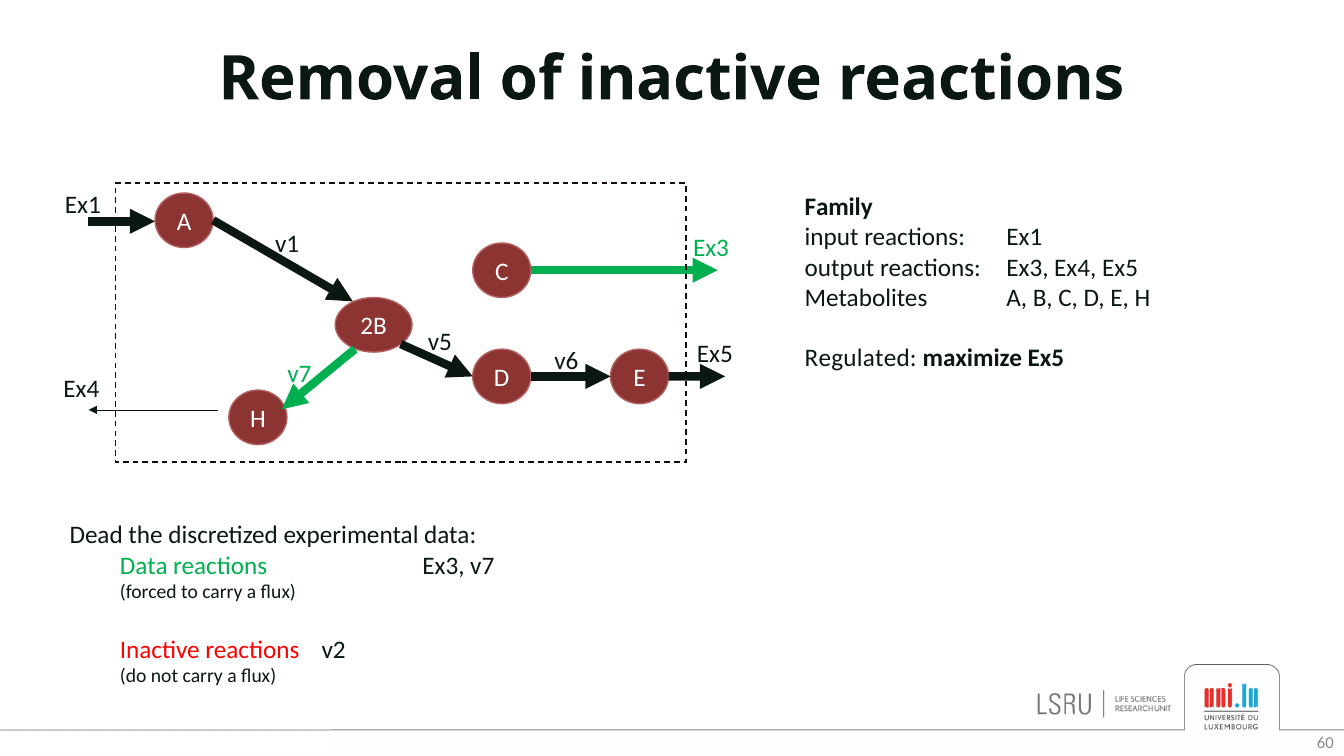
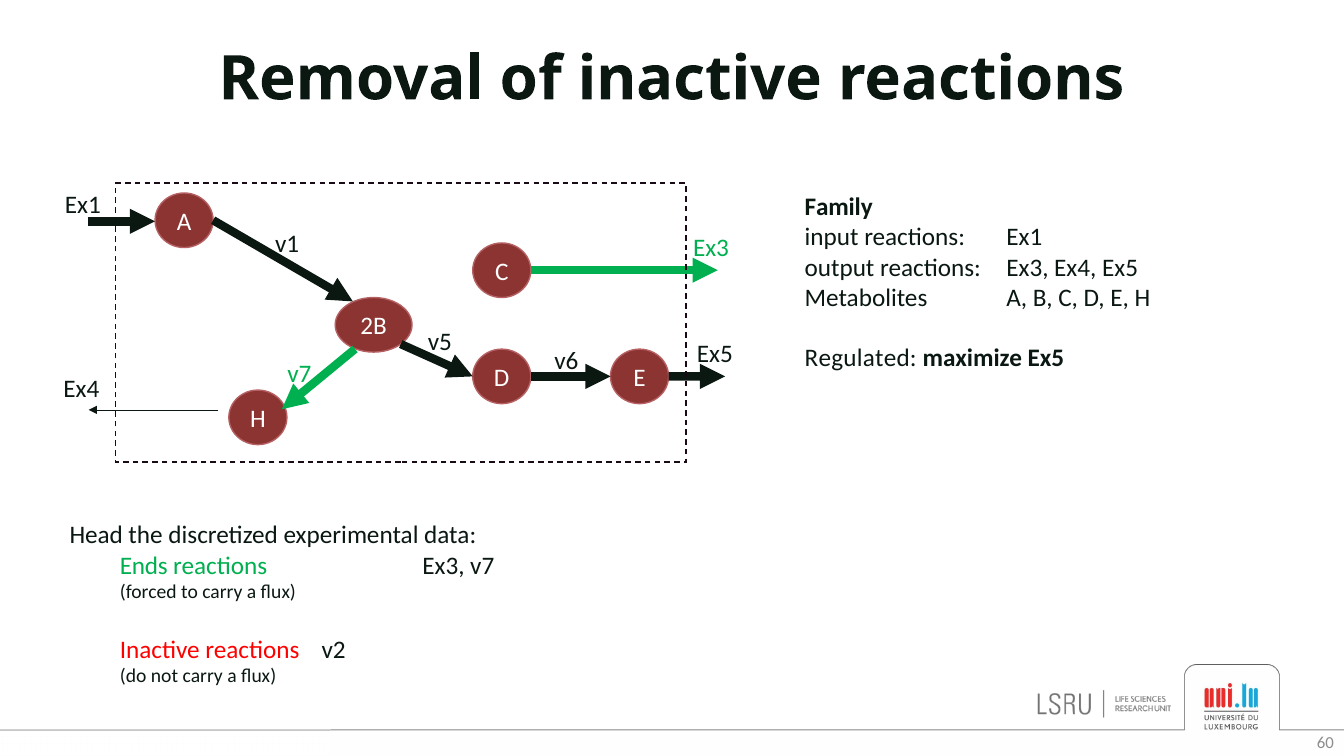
Dead: Dead -> Head (96, 536)
Data: Data -> Ends (144, 566)
